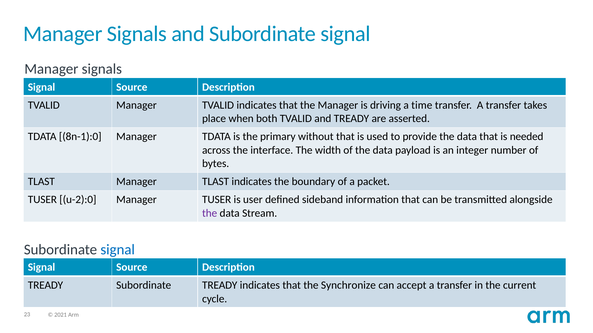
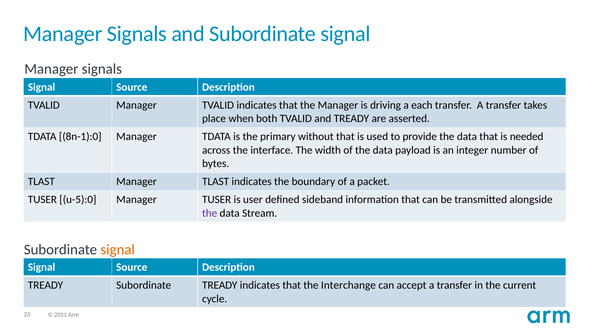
time: time -> each (422, 105)
u-2):0: u-2):0 -> u-5):0 (78, 200)
signal colour: blue -> orange (118, 250)
Synchronize: Synchronize -> Interchange (348, 286)
